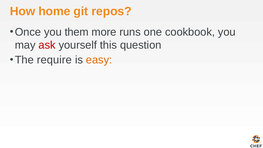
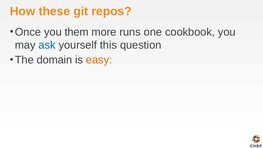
home: home -> these (54, 11)
ask colour: red -> blue (47, 45)
require: require -> domain (54, 60)
